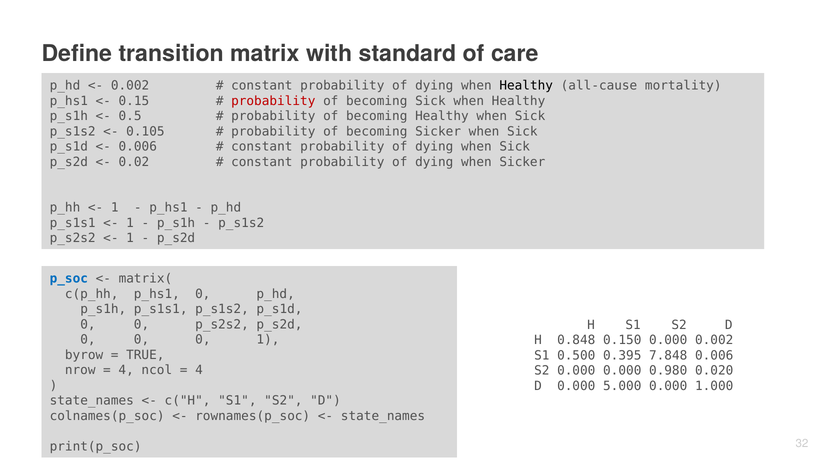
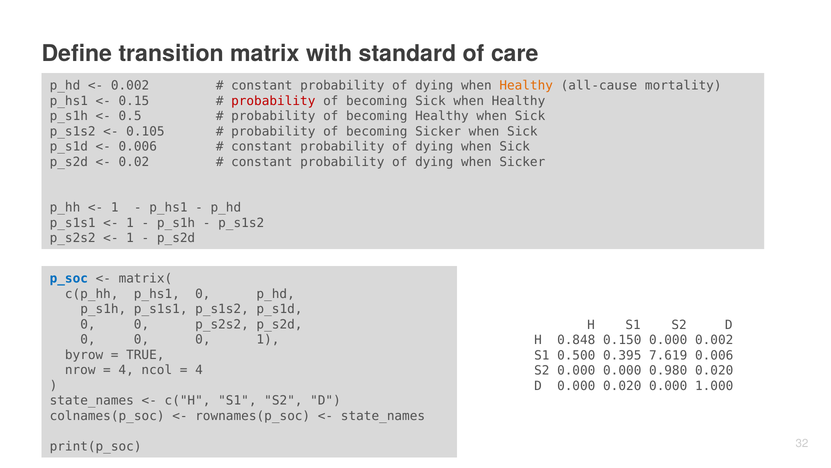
Healthy colour: black -> orange (526, 86)
7.848: 7.848 -> 7.619 (668, 355)
0.000 5.000: 5.000 -> 0.020 (622, 385)
